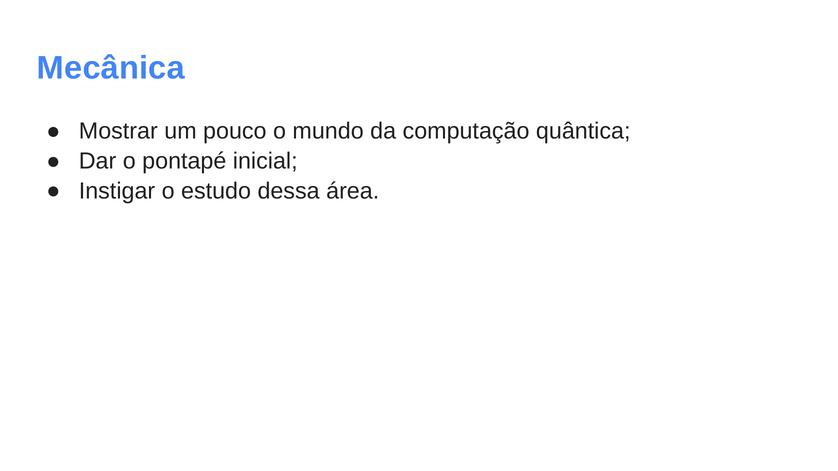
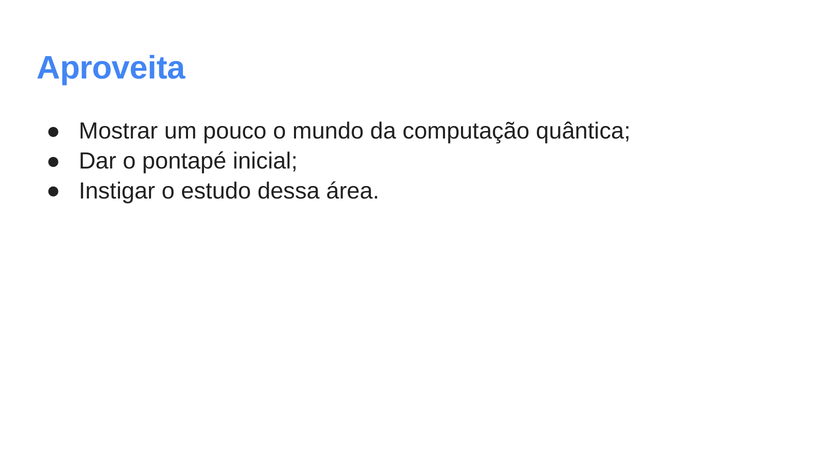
Mecânica: Mecânica -> Aproveita (111, 68)
